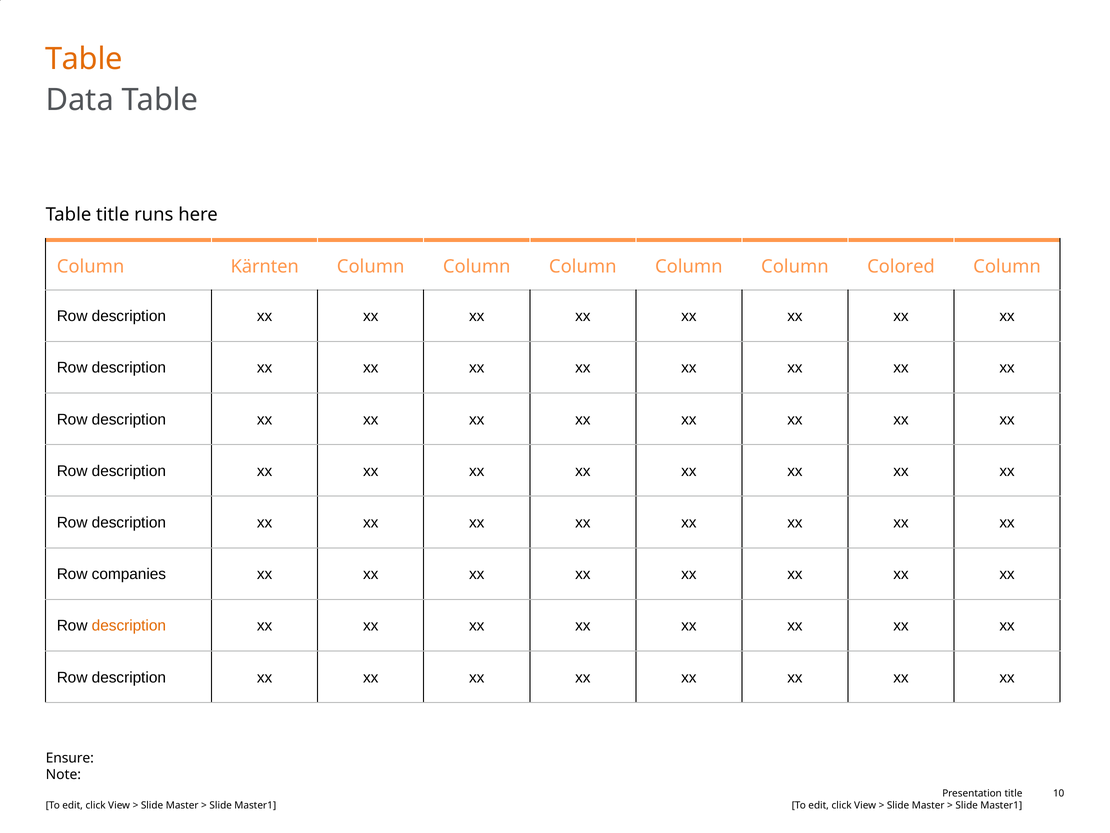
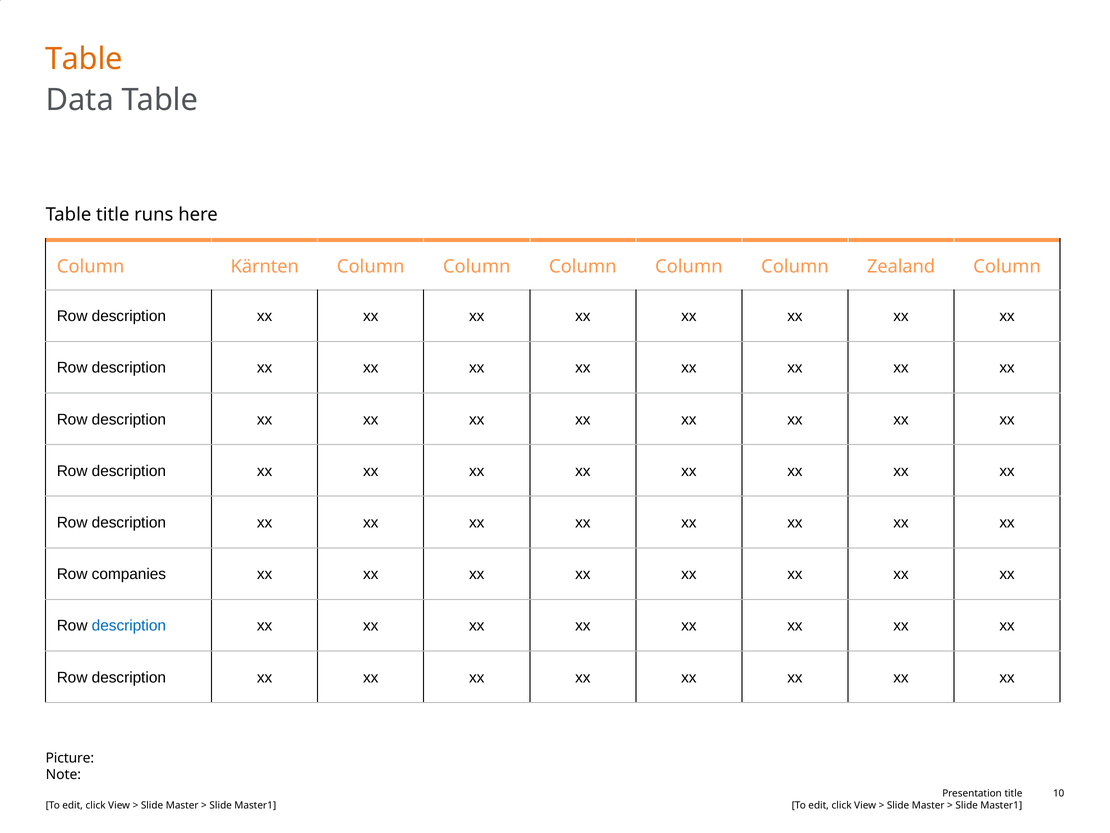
Colored: Colored -> Zealand (901, 267)
description colour: orange -> blue (129, 626)
Ensure: Ensure -> Picture (70, 758)
